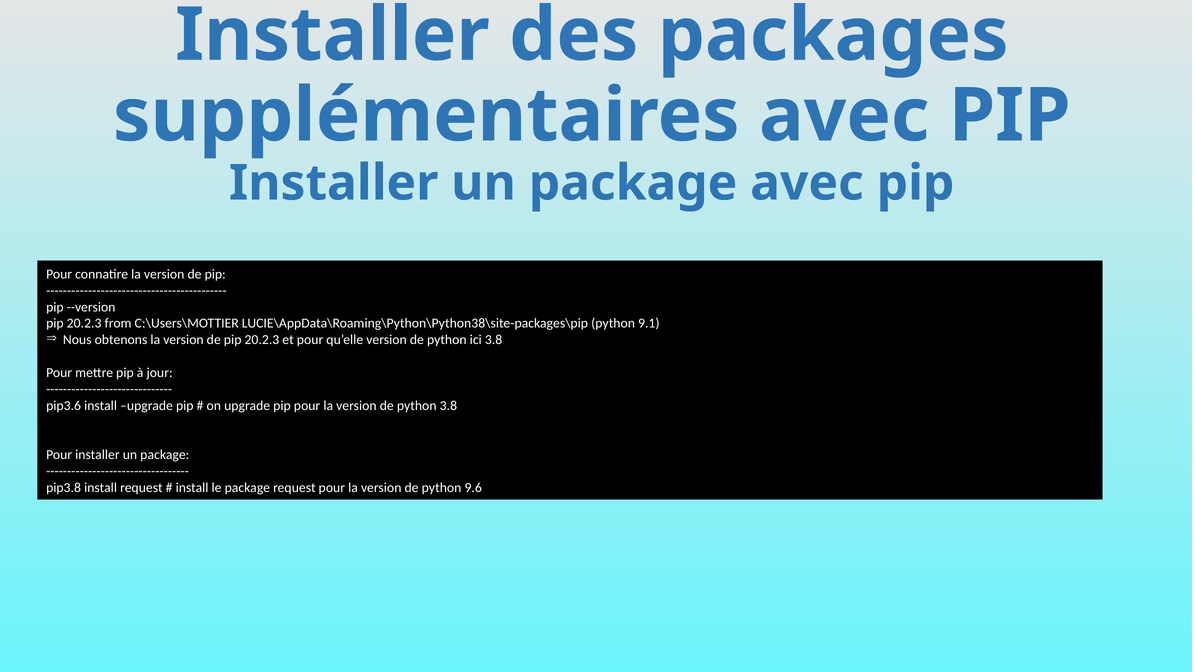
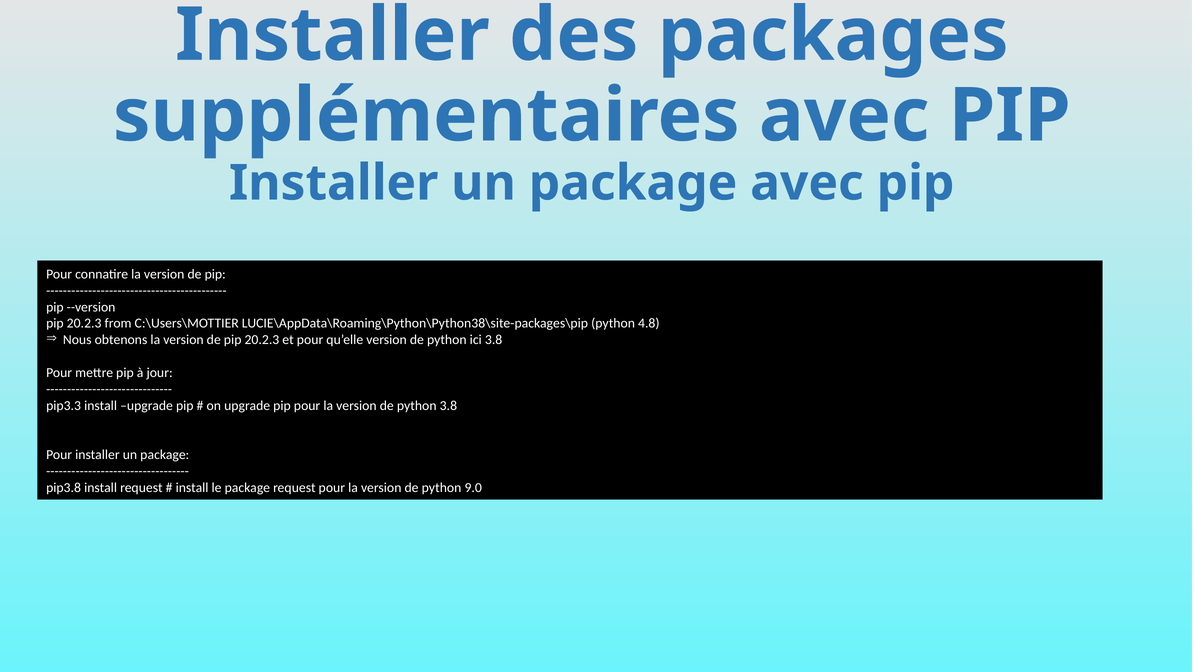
9.1: 9.1 -> 4.8 (649, 324)
pip3.6: pip3.6 -> pip3.3 (64, 406)
9.6: 9.6 -> 9.0 (473, 488)
